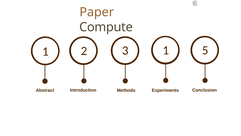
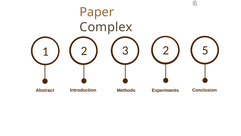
Compute: Compute -> Complex (106, 27)
1 1: 1 -> 2 (166, 50)
